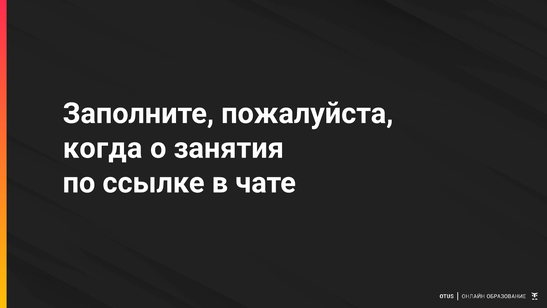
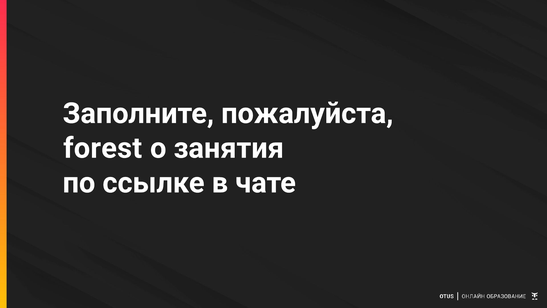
когда: когда -> forest (103, 148)
